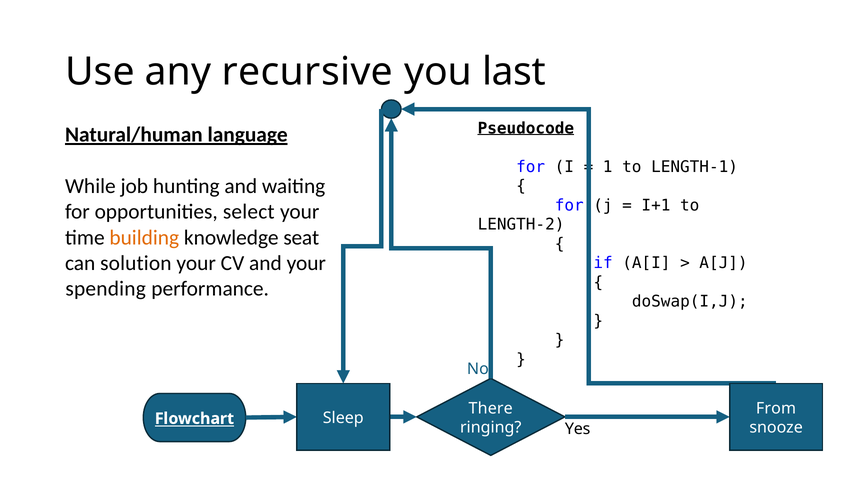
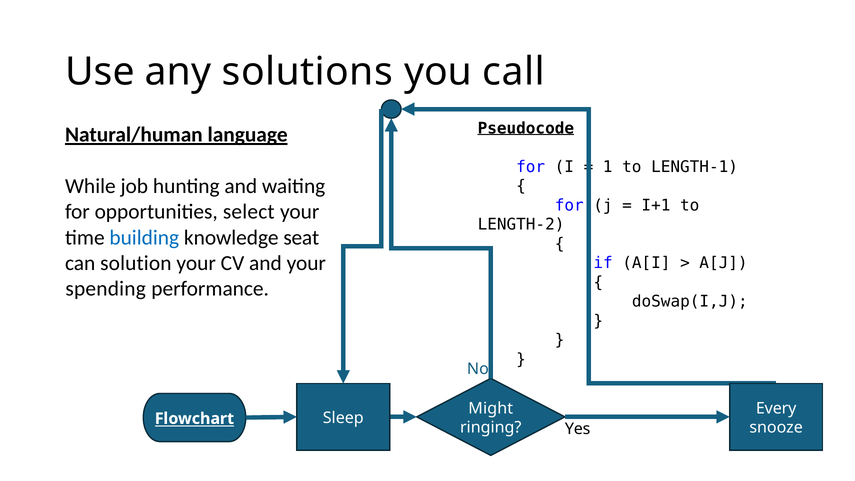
recursive: recursive -> solutions (307, 72)
last: last -> call (514, 72)
building colour: orange -> blue (144, 237)
There: There -> Might (491, 408)
From: From -> Every (776, 408)
